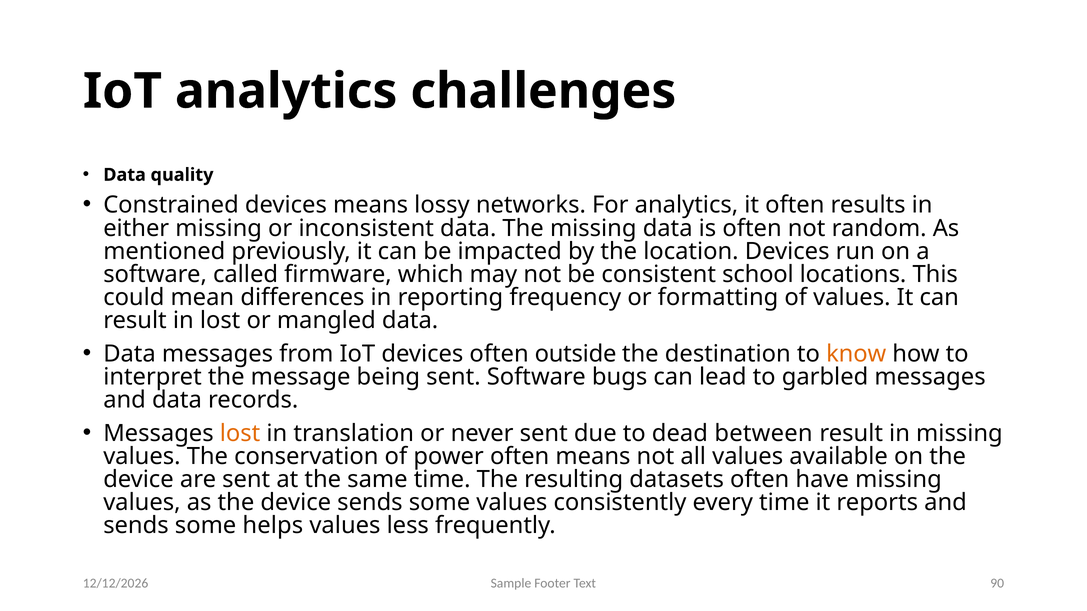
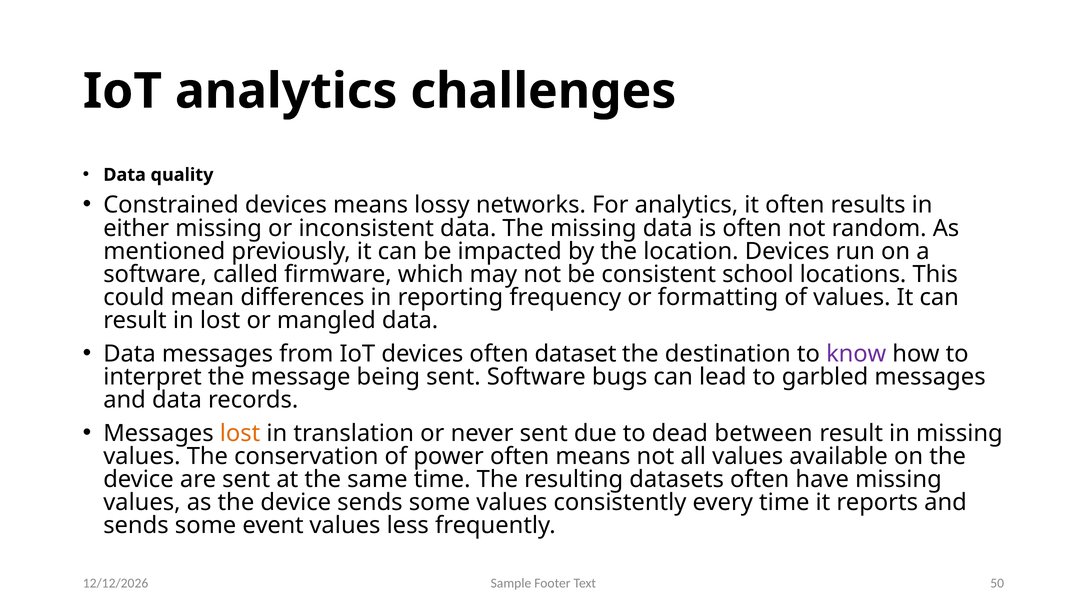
outside: outside -> dataset (576, 354)
know colour: orange -> purple (856, 354)
helps: helps -> event (273, 526)
90: 90 -> 50 (997, 584)
